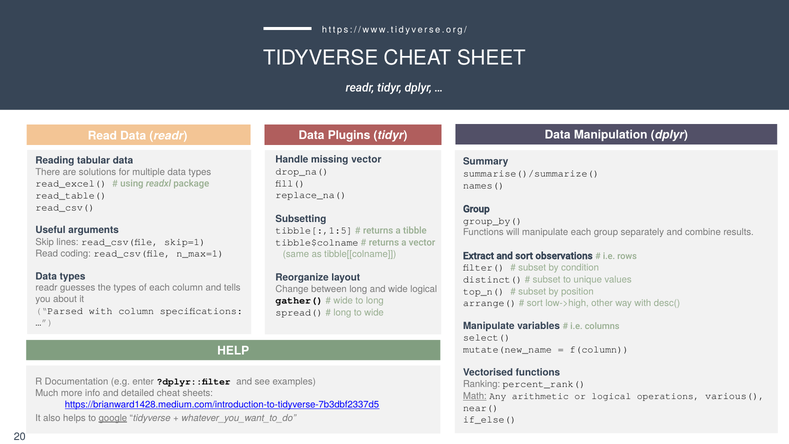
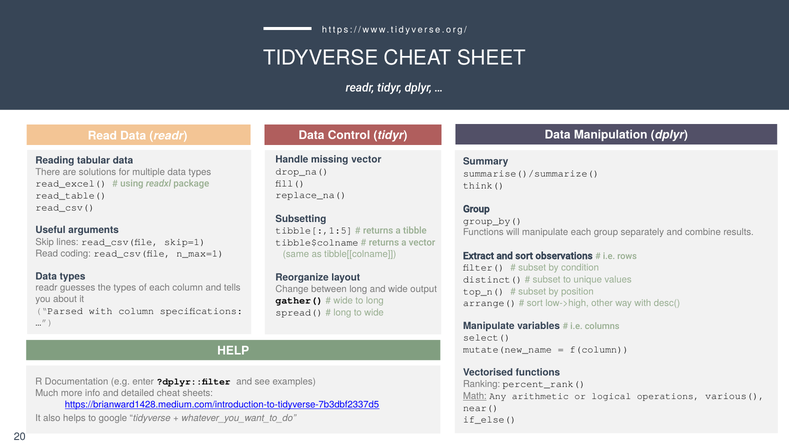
Plugins: Plugins -> Control (349, 135)
names(: names( -> think( (484, 185)
wide logical: logical -> output (424, 289)
google underline: present -> none (113, 418)
